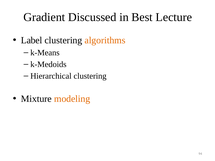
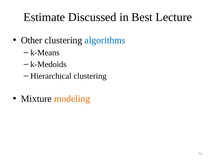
Gradient: Gradient -> Estimate (44, 17)
Label: Label -> Other (32, 40)
algorithms colour: orange -> blue (105, 40)
